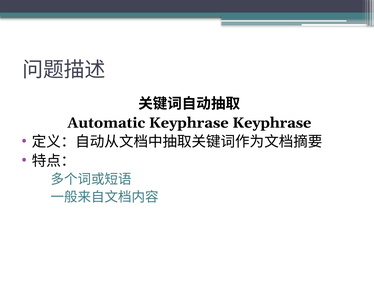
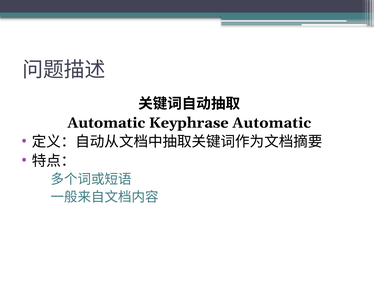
Keyphrase Keyphrase: Keyphrase -> Automatic (272, 123)
